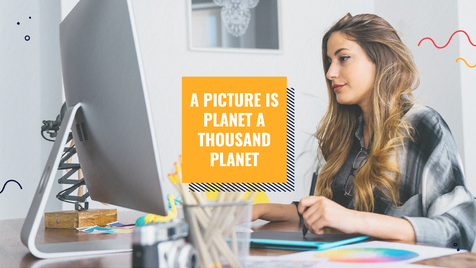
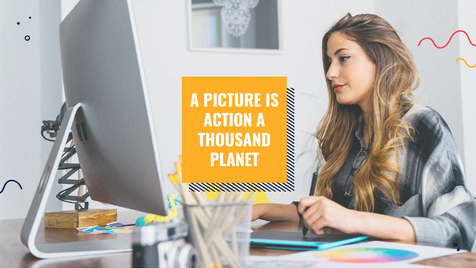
PLANET: PLANET -> ACTION (228, 121)
